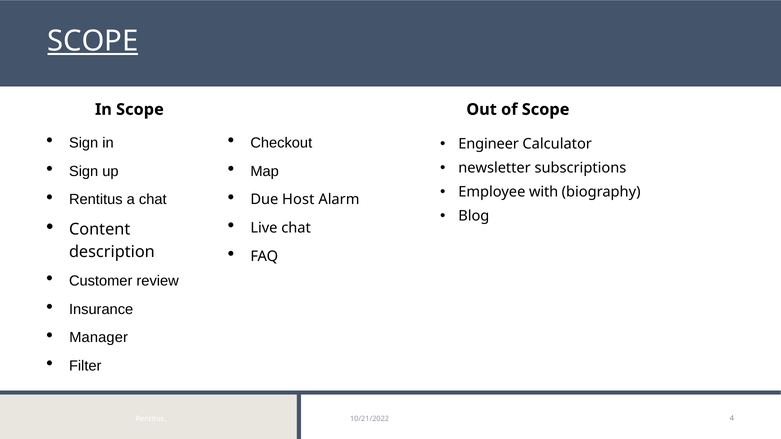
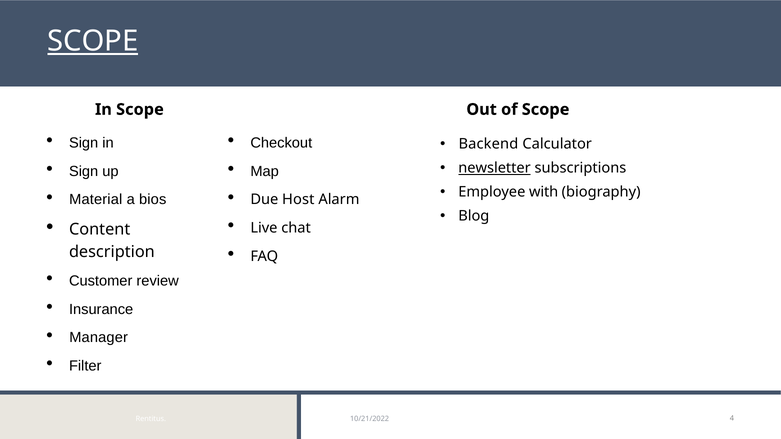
Engineer: Engineer -> Backend (488, 144)
newsletter underline: none -> present (495, 168)
Rentitus: Rentitus -> Material (96, 200)
a chat: chat -> bios (153, 200)
